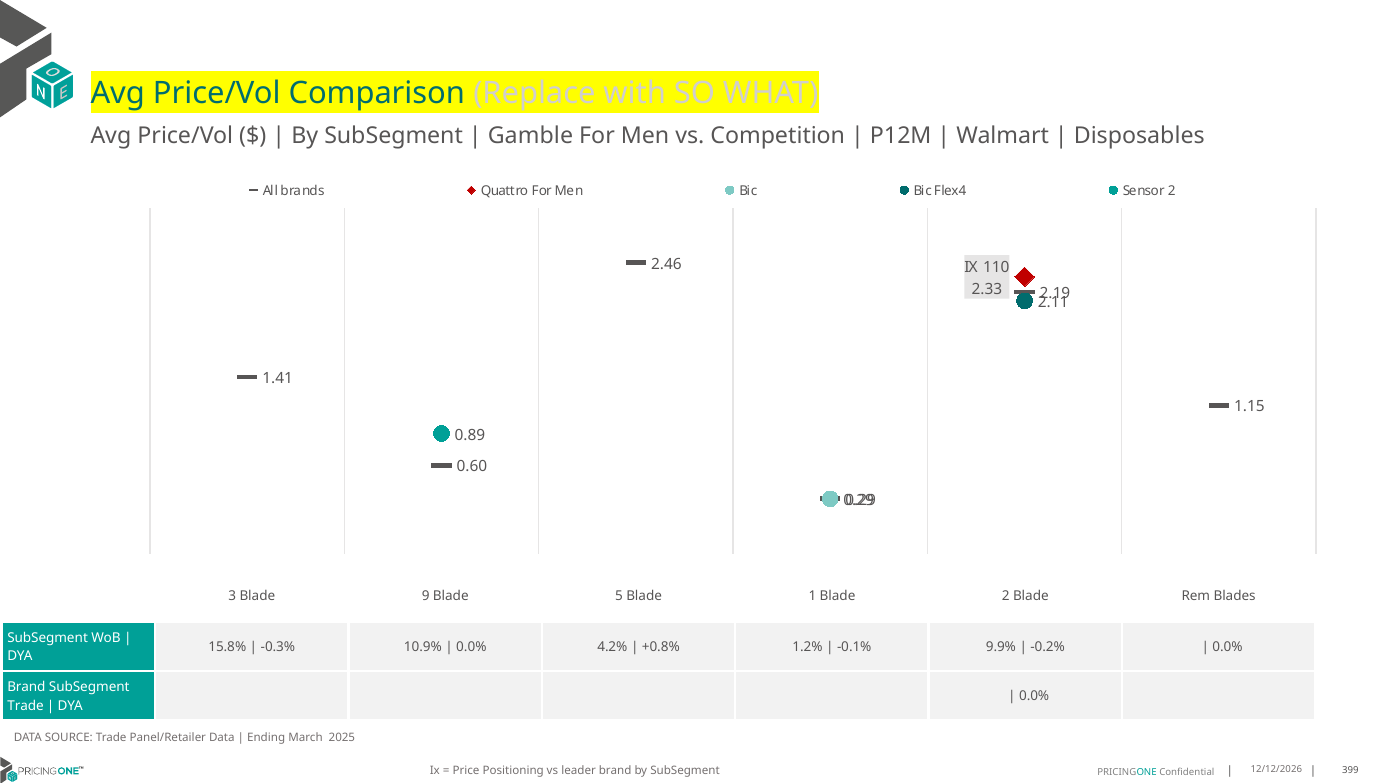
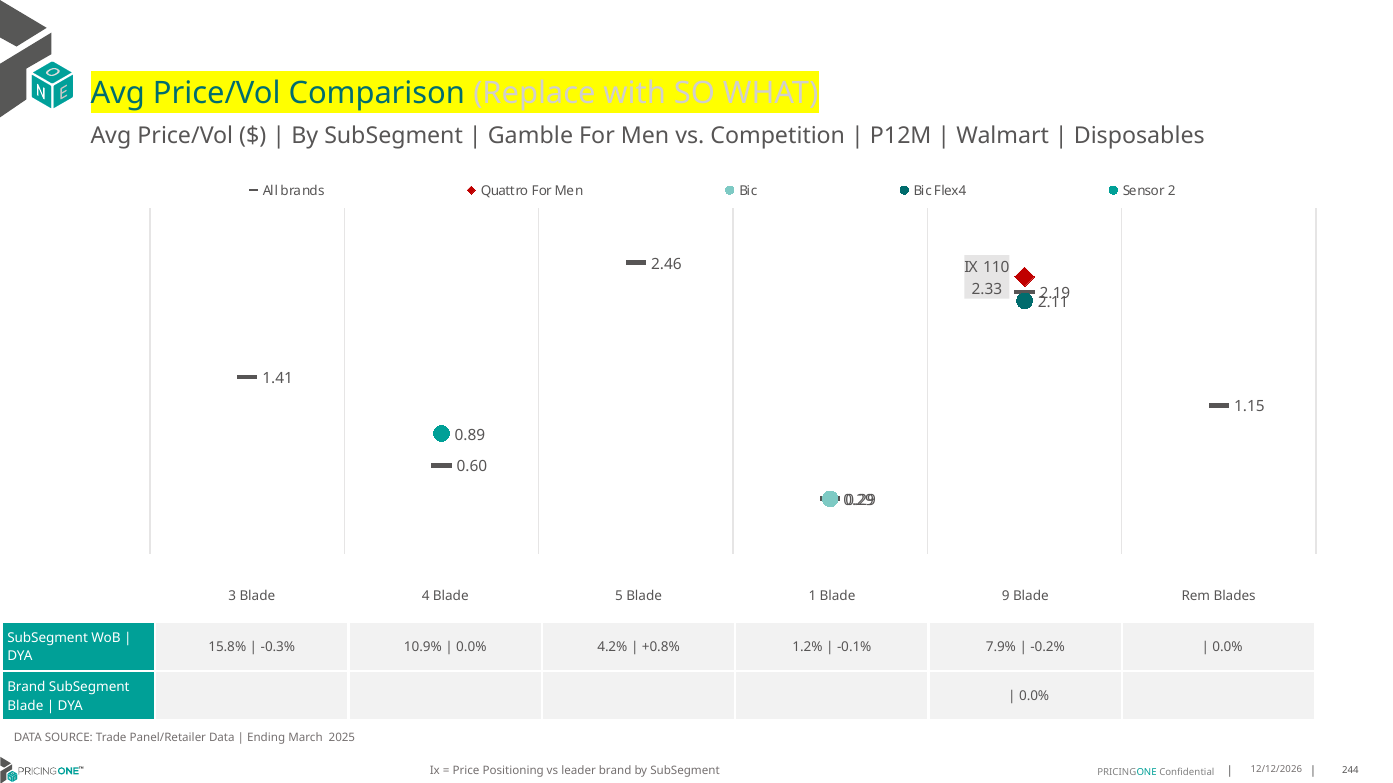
9: 9 -> 4 (426, 596)
Blade 2: 2 -> 9 (1006, 596)
9.9%: 9.9% -> 7.9% (1001, 648)
Trade: Trade -> Blade (25, 706)
399: 399 -> 244 (1350, 770)
